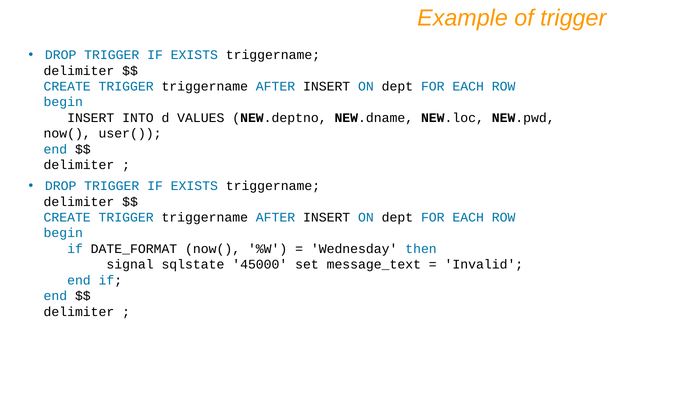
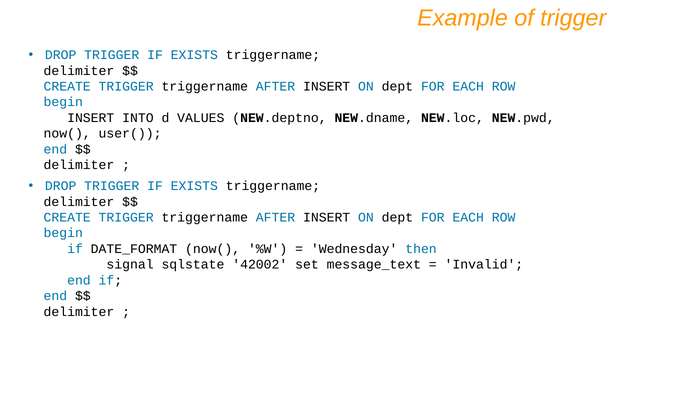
45000: 45000 -> 42002 (260, 265)
